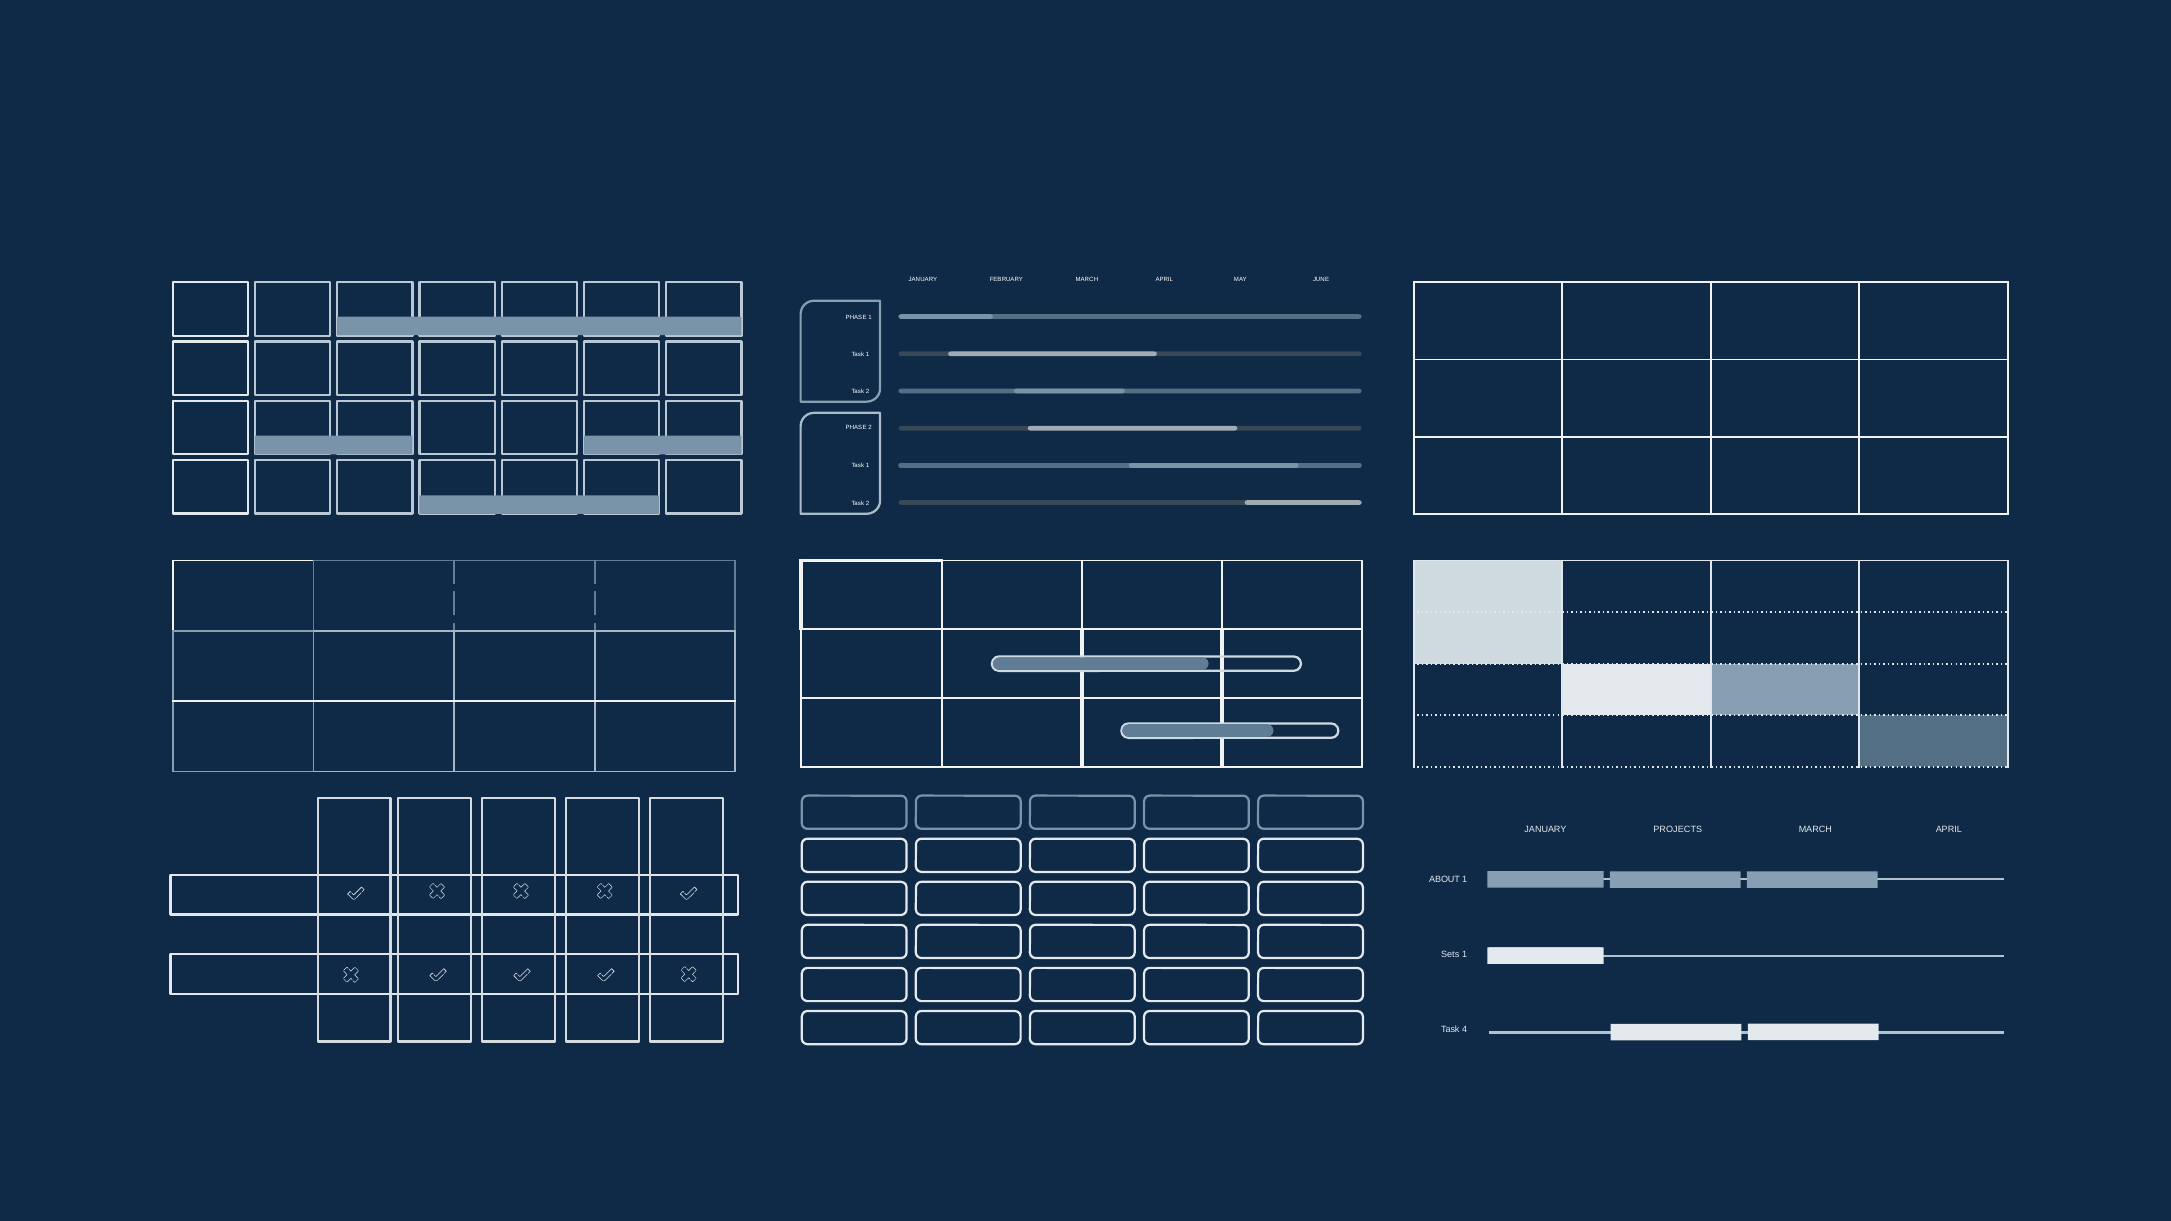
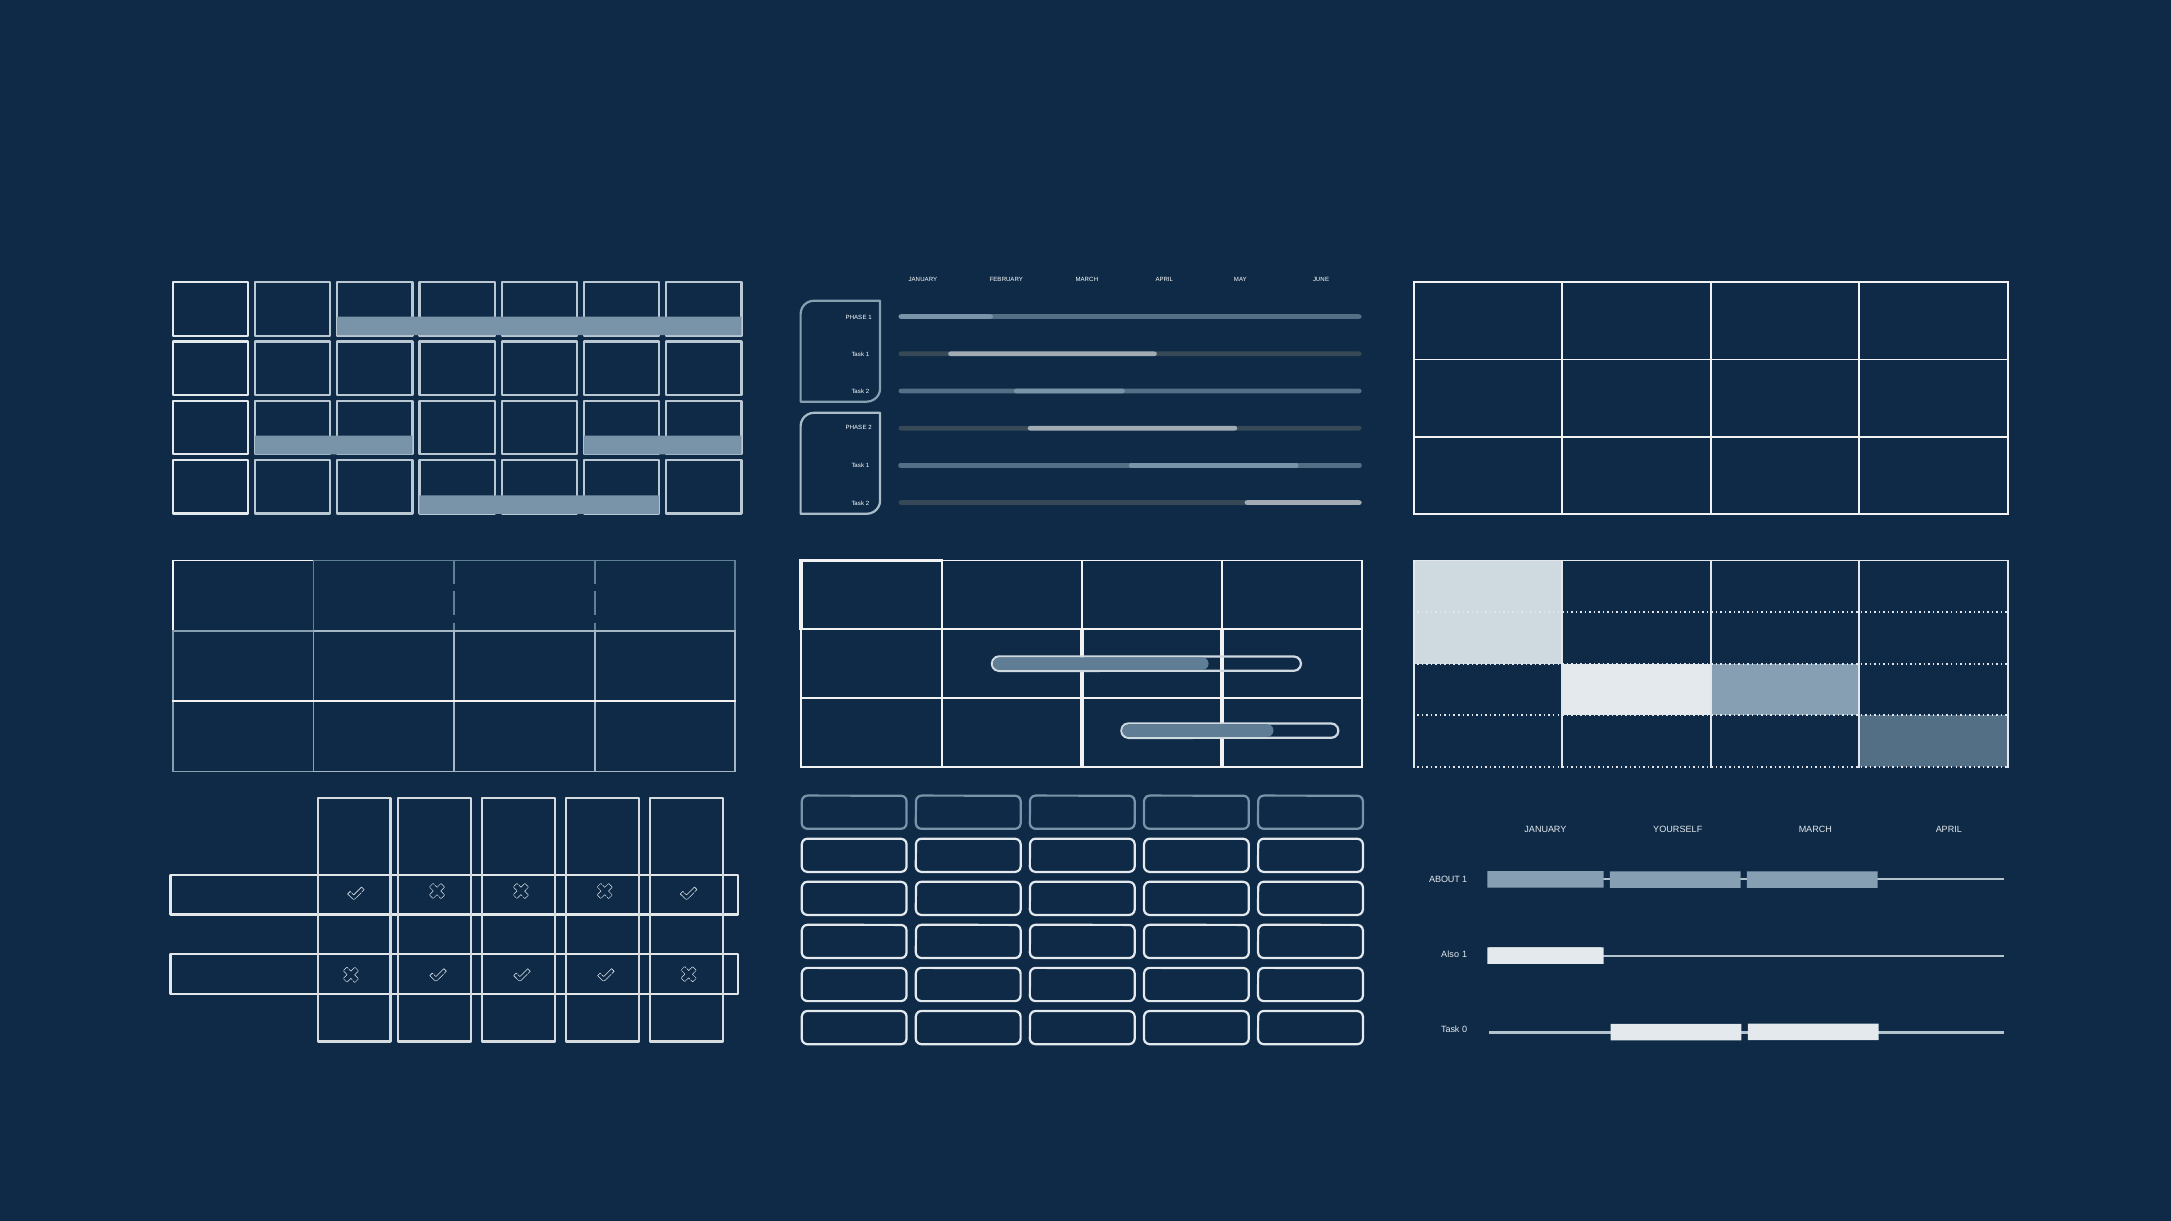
PROJECTS: PROJECTS -> YOURSELF (1678, 830)
Sets: Sets -> Also (1450, 955)
4: 4 -> 0 (1465, 1030)
